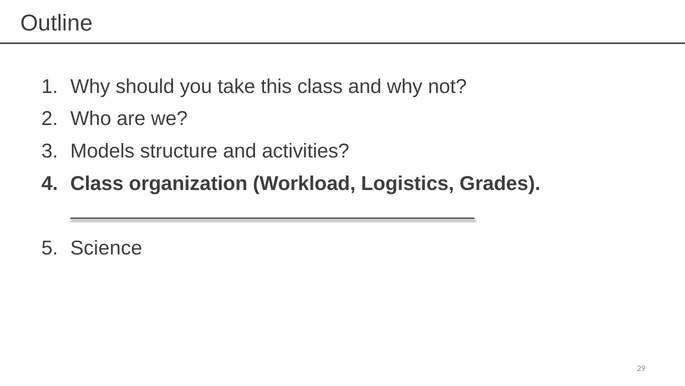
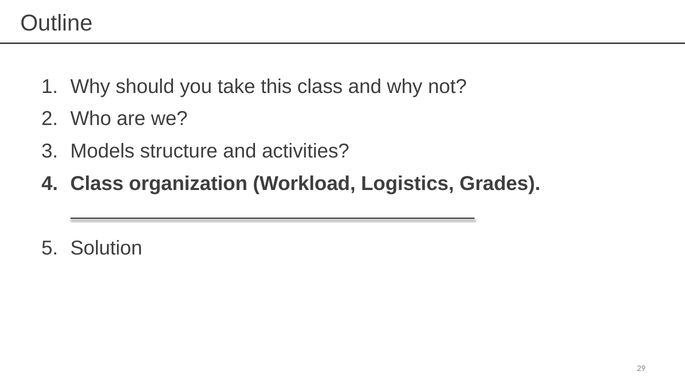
Science: Science -> Solution (106, 248)
